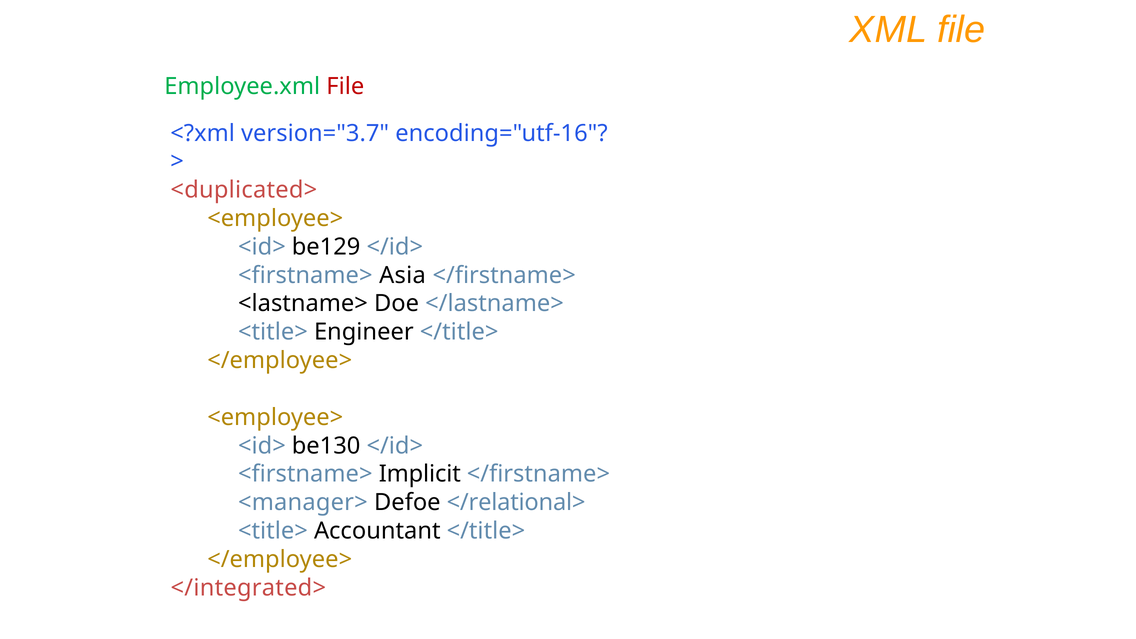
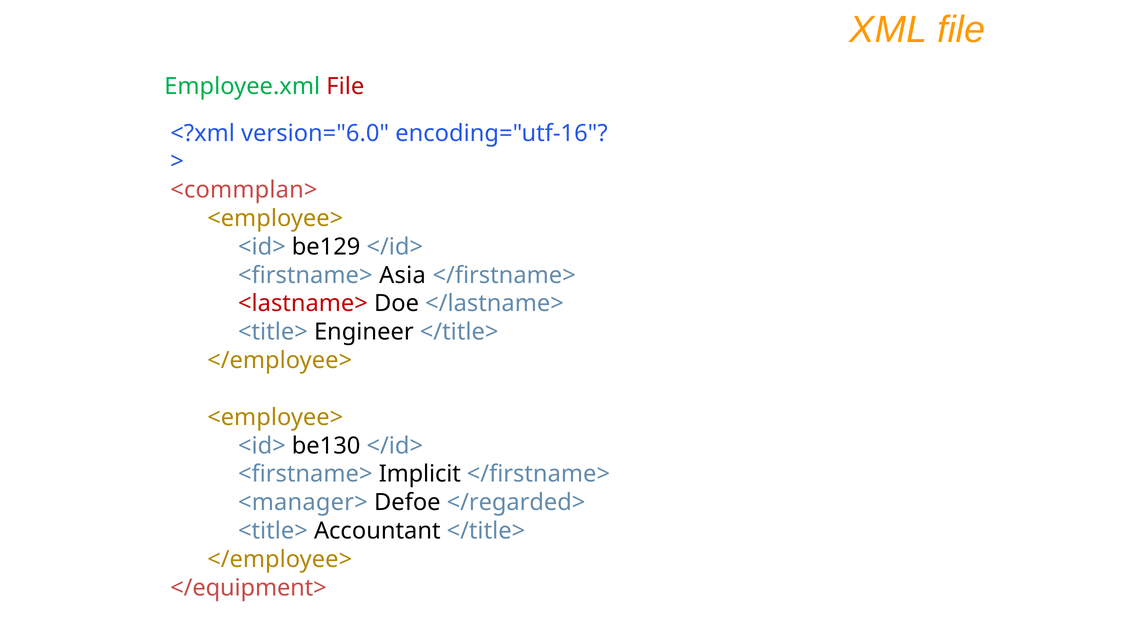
version="3.7: version="3.7 -> version="6.0 (315, 133)
<duplicated>: <duplicated> -> <commplan> (244, 190)
<lastname> colour: black -> red (303, 304)
</relational>: </relational> -> </regarded> (516, 503)
</integrated>: </integrated> -> </equipment> (249, 588)
